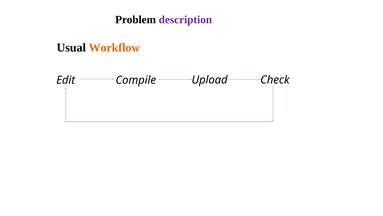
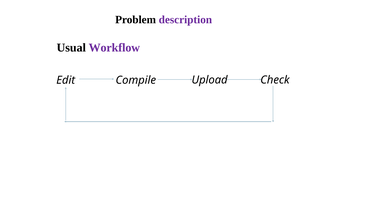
Workflow colour: orange -> purple (114, 48)
